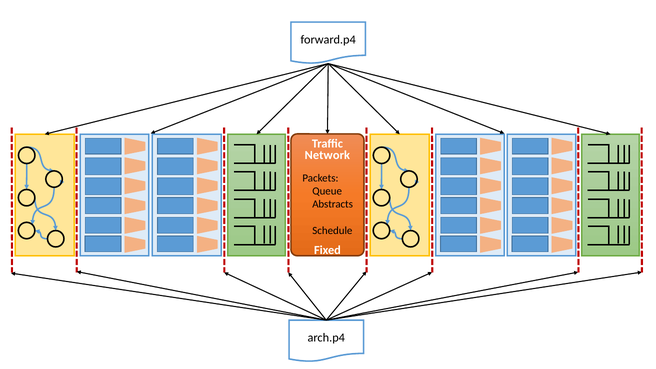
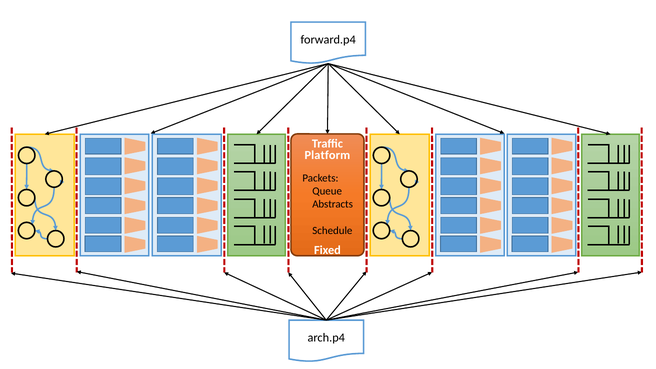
Network: Network -> Platform (327, 155)
